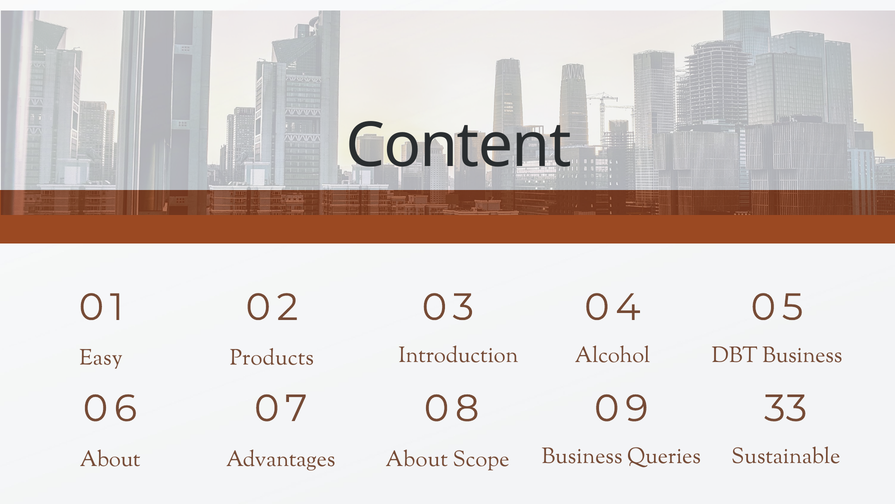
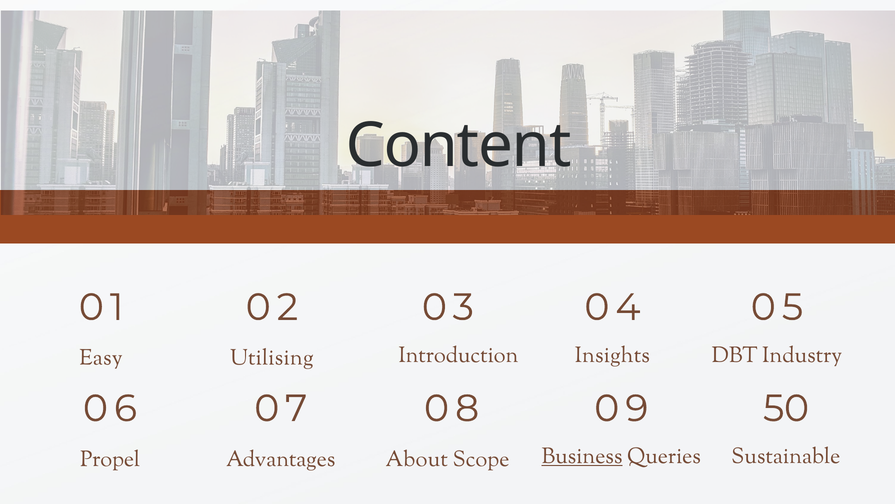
Products: Products -> Utilising (272, 357)
Alcohol: Alcohol -> Insights (612, 355)
DBT Business: Business -> Industry (802, 355)
33: 33 -> 50 (786, 408)
About: About -> Propel (110, 459)
Business underline: none -> present (582, 456)
